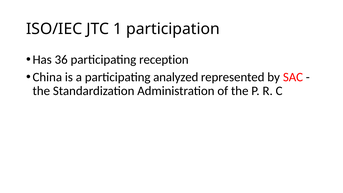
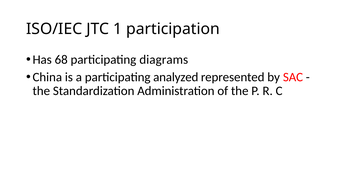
36: 36 -> 68 (61, 60)
reception: reception -> diagrams (164, 60)
